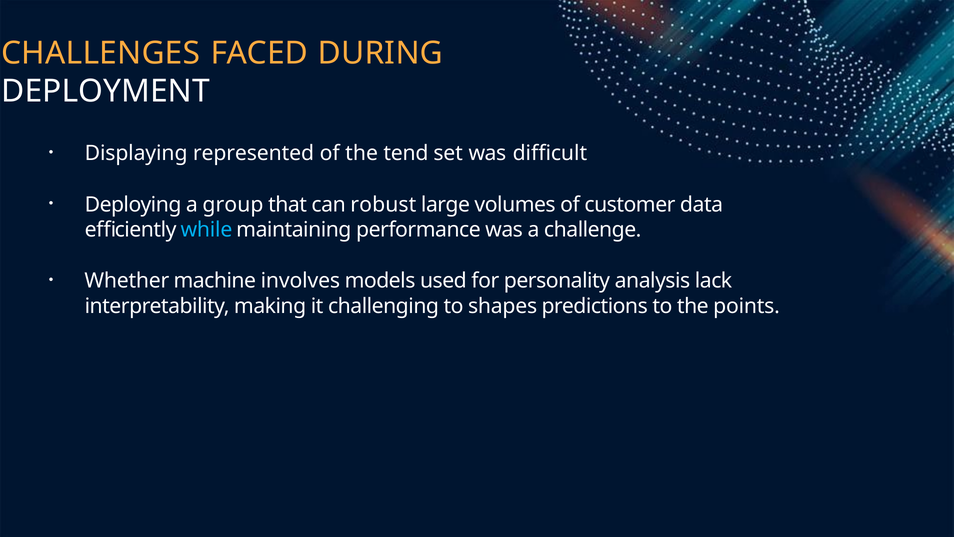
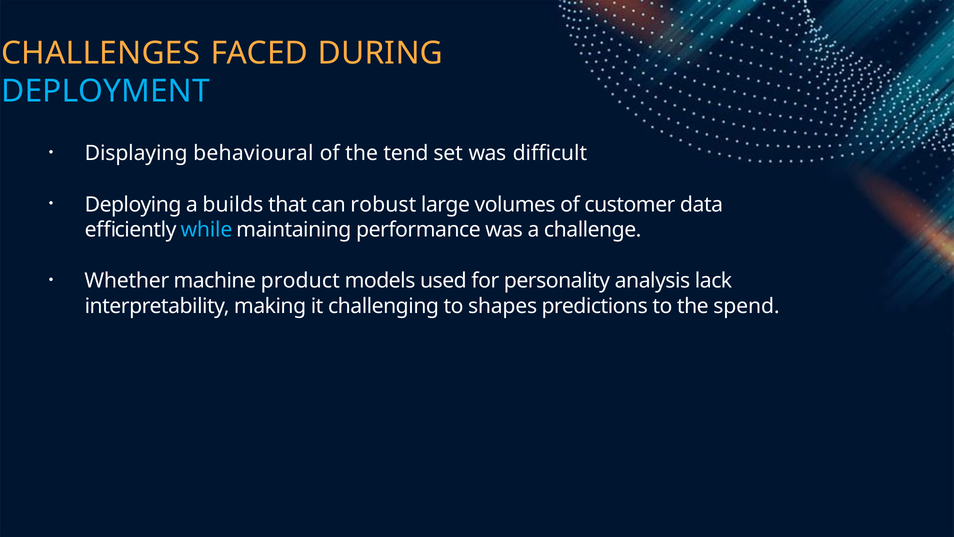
DEPLOYMENT colour: white -> light blue (106, 91)
represented: represented -> behavioural (253, 153)
group: group -> builds (233, 205)
involves: involves -> product (300, 281)
points: points -> spend (746, 307)
